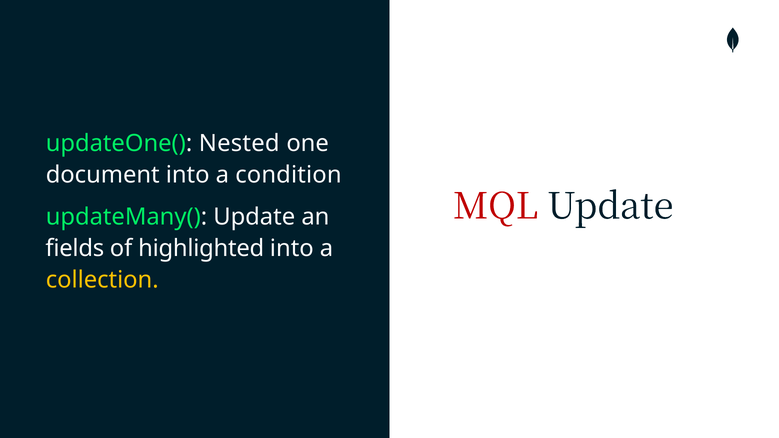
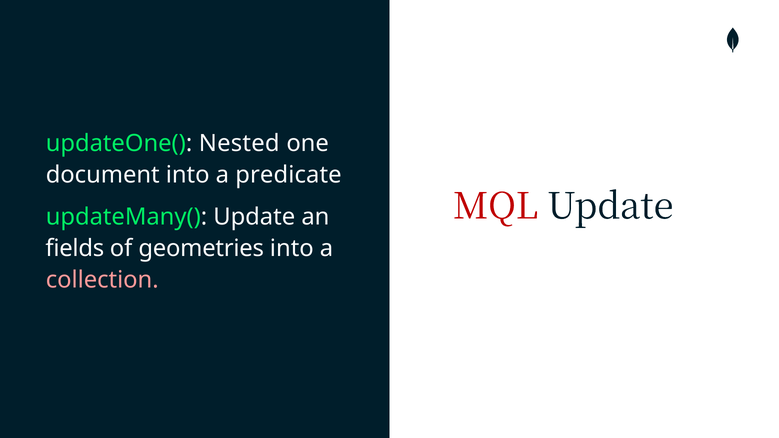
condition: condition -> predicate (288, 175)
highlighted: highlighted -> geometries (201, 248)
collection colour: yellow -> pink (102, 280)
